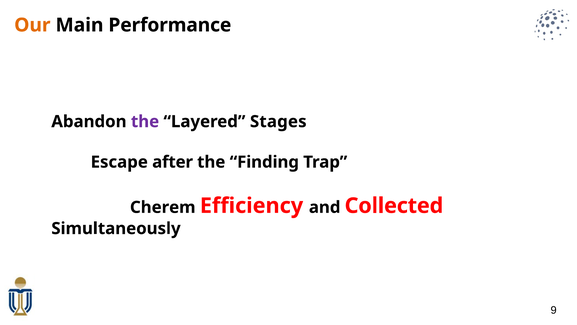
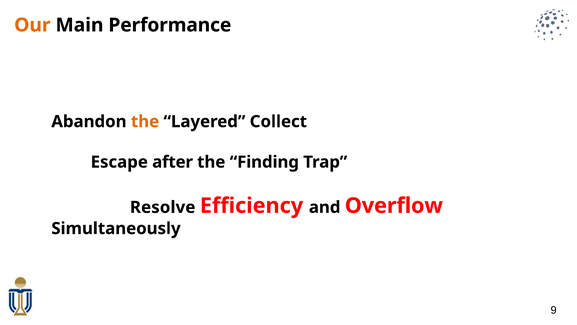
the colour: purple -> orange (145, 121)
Stages: Stages -> Collect (278, 121)
Cherem: Cherem -> Resolve (163, 207)
Collected: Collected -> Overflow (394, 205)
